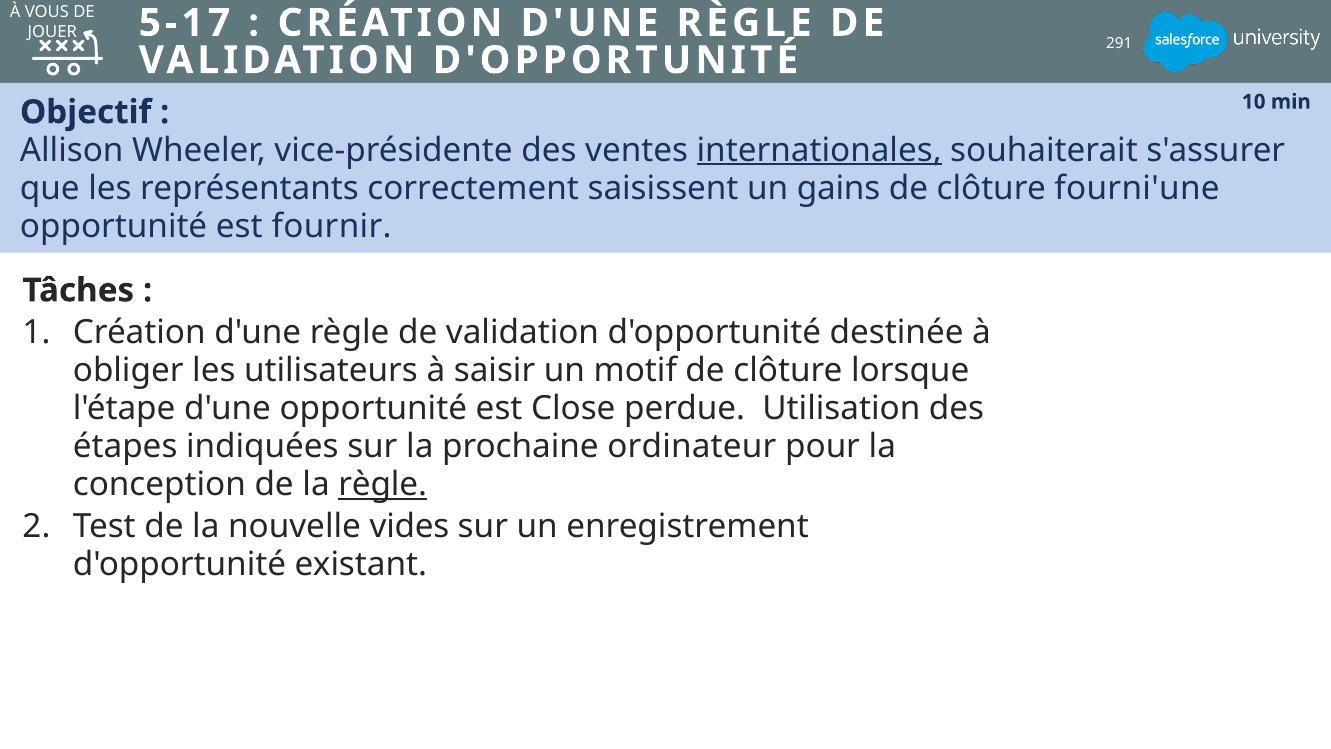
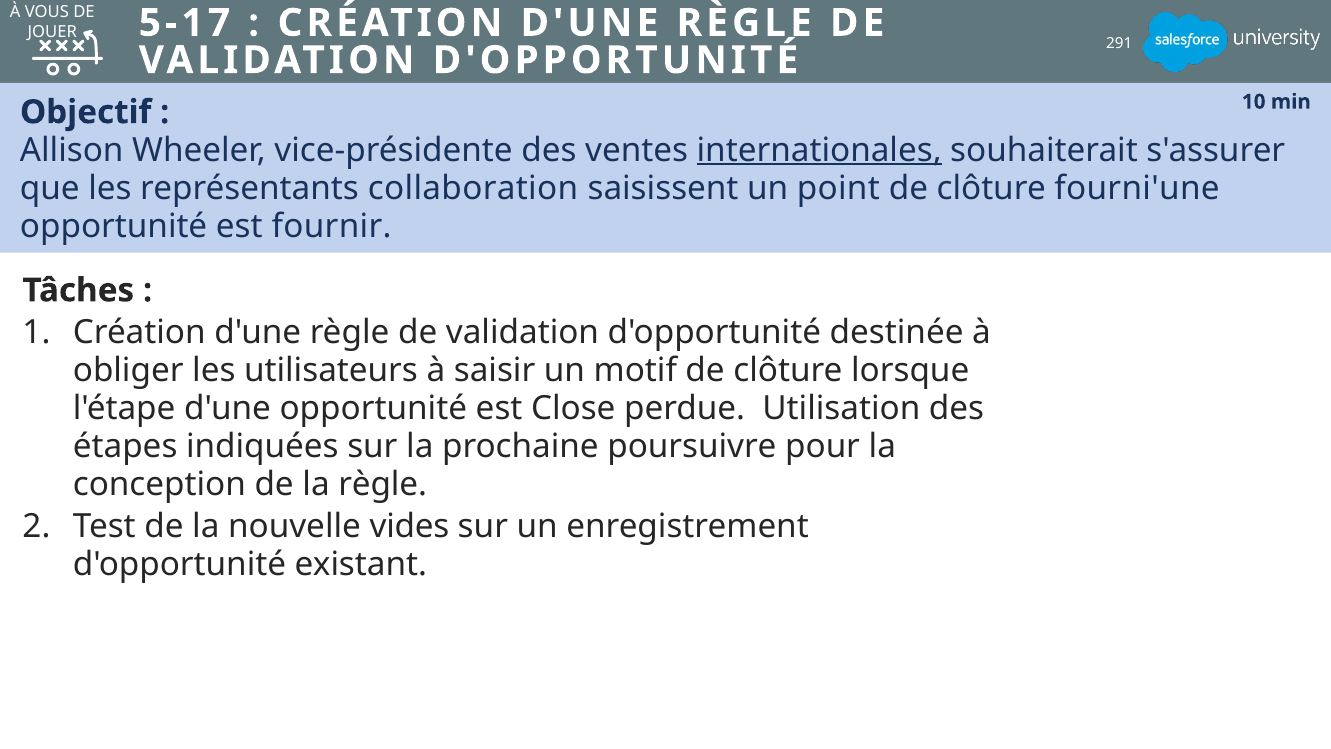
correctement: correctement -> collaboration (473, 188)
gains: gains -> point (838, 188)
ordinateur: ordinateur -> poursuivre (692, 446)
règle underline: present -> none (383, 484)
